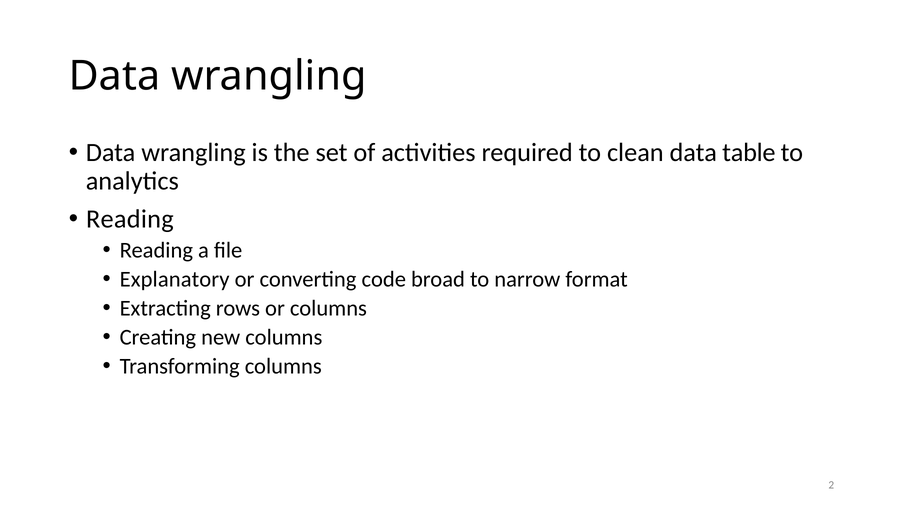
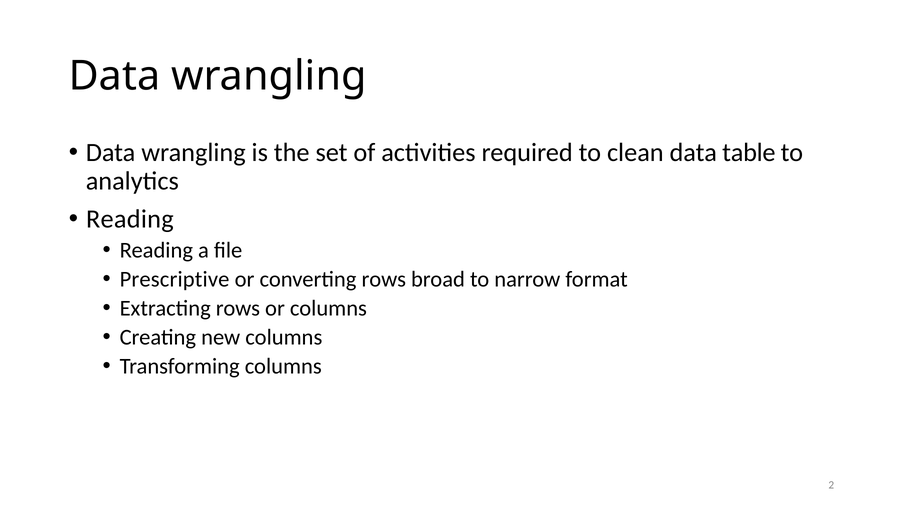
Explanatory: Explanatory -> Prescriptive (175, 279)
converting code: code -> rows (384, 279)
